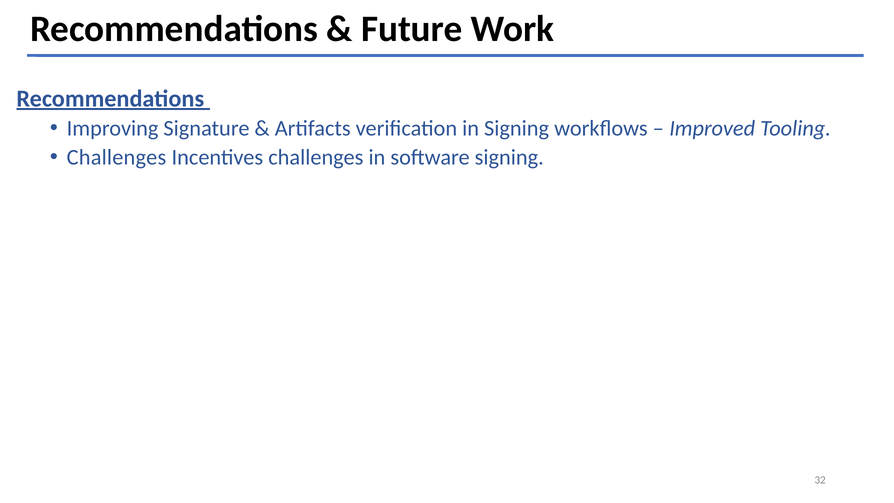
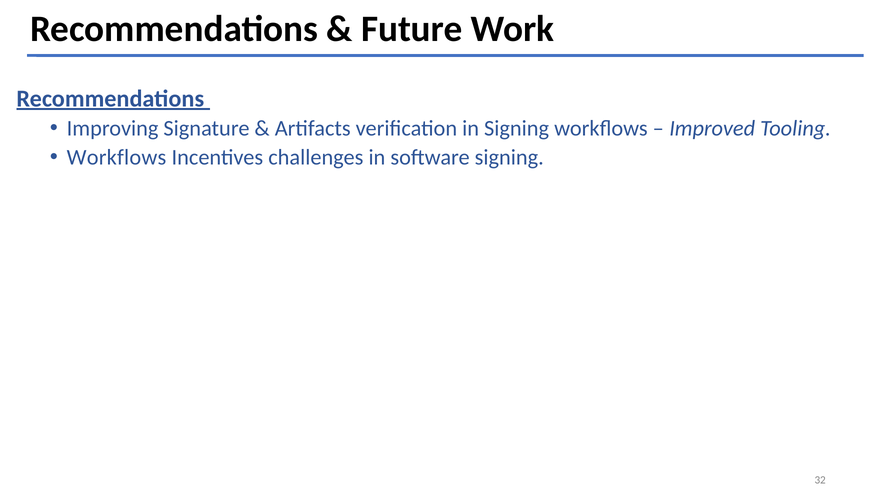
Challenges: Challenges -> Workflows (117, 157)
